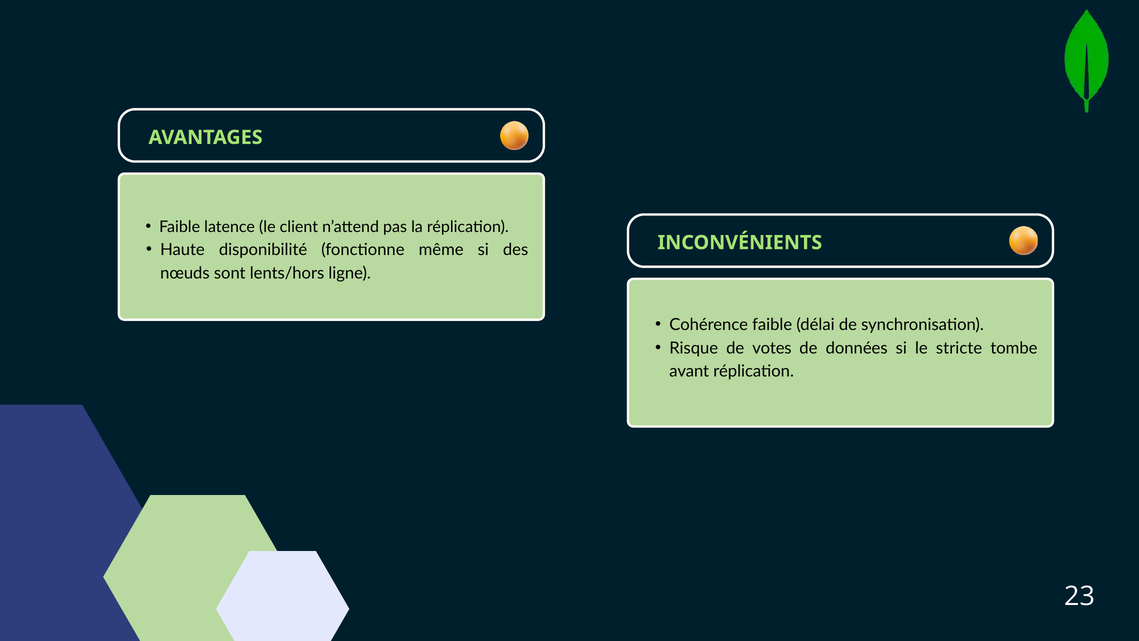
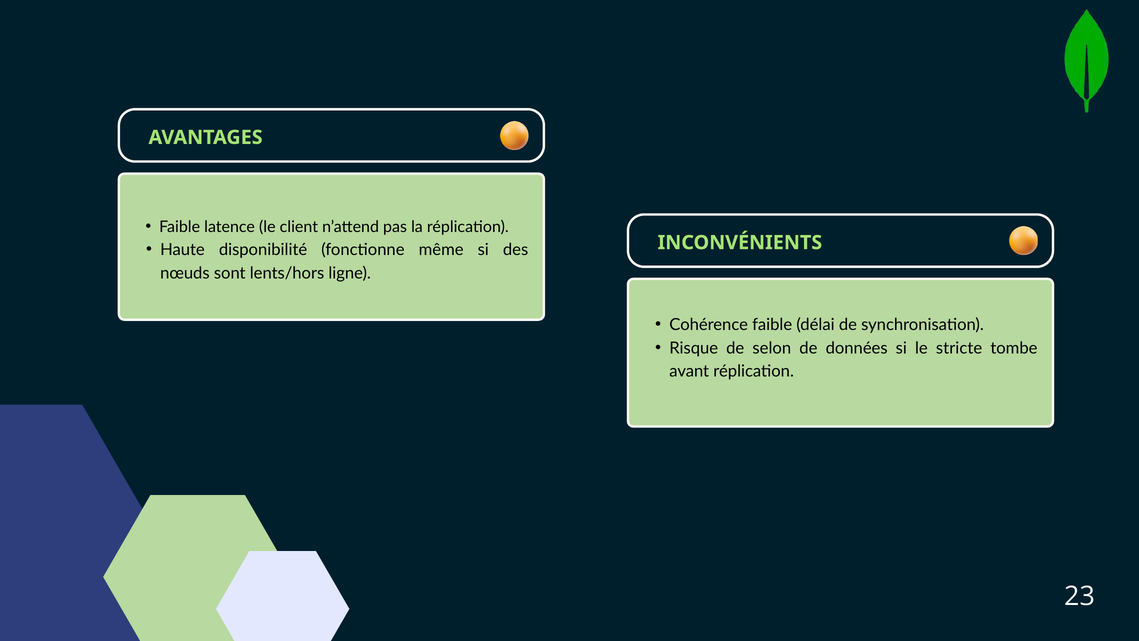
votes: votes -> selon (772, 348)
